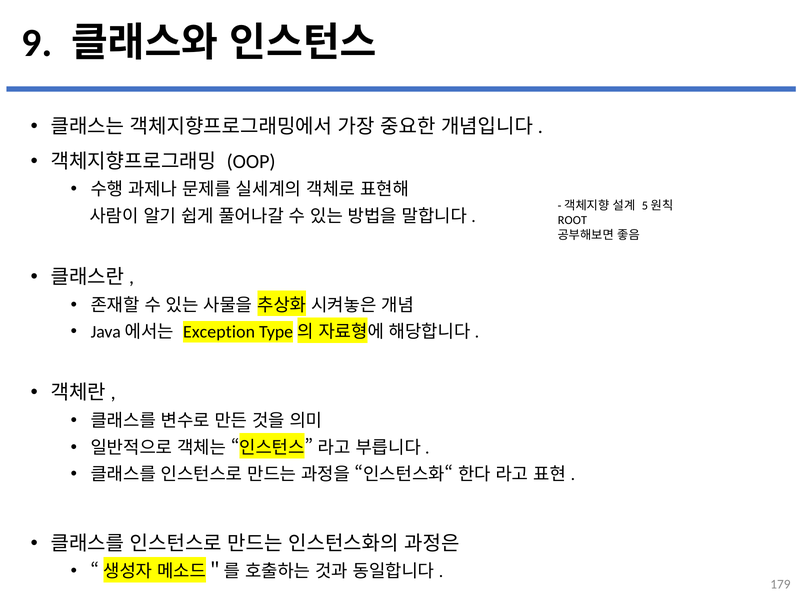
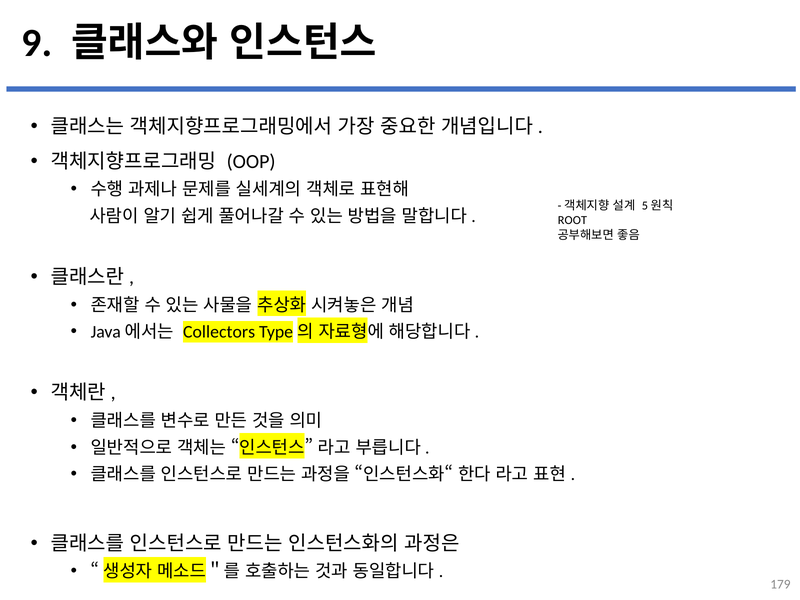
Exception: Exception -> Collectors (219, 332)
